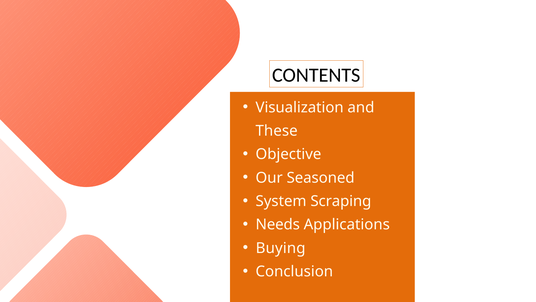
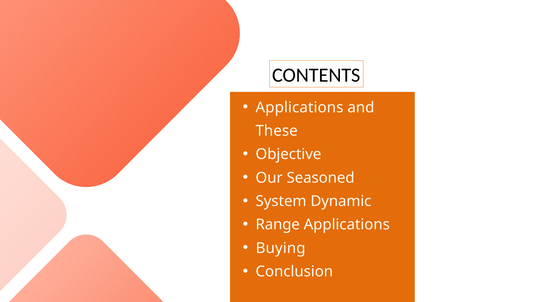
Visualization: Visualization -> Applications (300, 107)
Scraping: Scraping -> Dynamic (341, 201)
Needs: Needs -> Range (278, 224)
